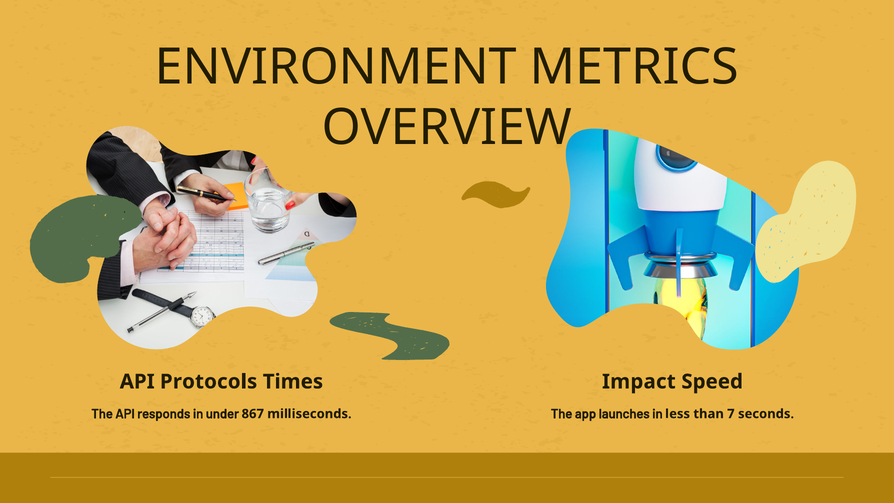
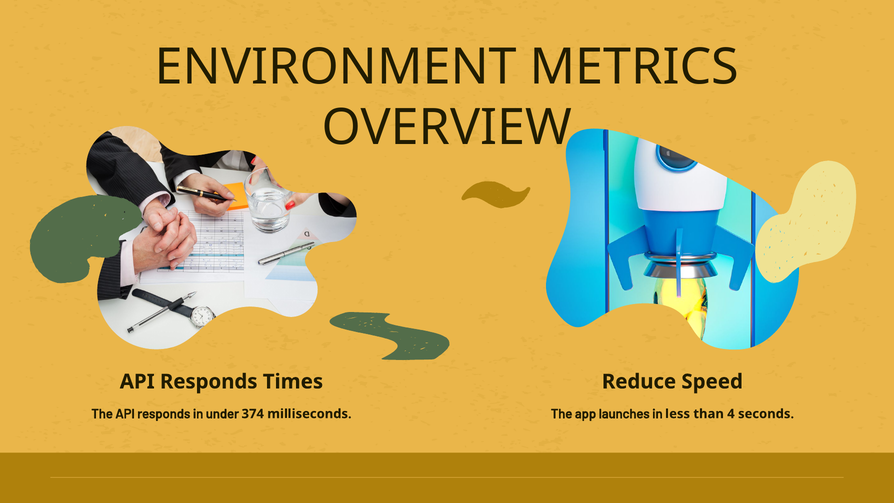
Protocols: Protocols -> Responds (209, 382)
Impact: Impact -> Reduce (639, 382)
867: 867 -> 374 (253, 414)
7: 7 -> 4 (731, 414)
